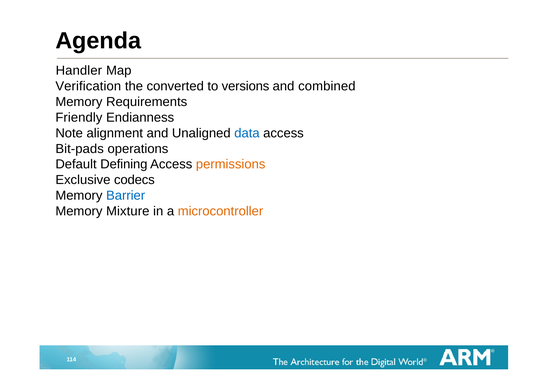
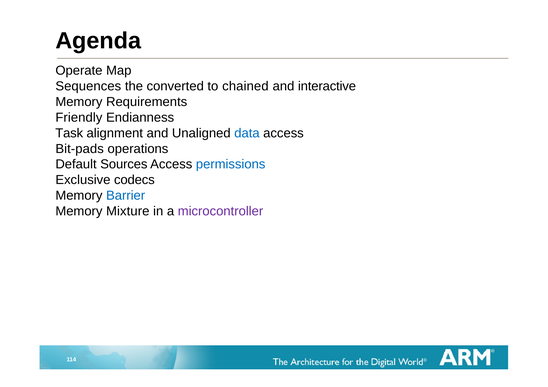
Handler: Handler -> Operate (79, 71)
Verification: Verification -> Sequences (88, 86)
versions: versions -> chained (245, 86)
combined: combined -> interactive (327, 86)
Note: Note -> Task (69, 133)
Defining: Defining -> Sources (124, 164)
permissions colour: orange -> blue (231, 164)
microcontroller colour: orange -> purple (221, 211)
